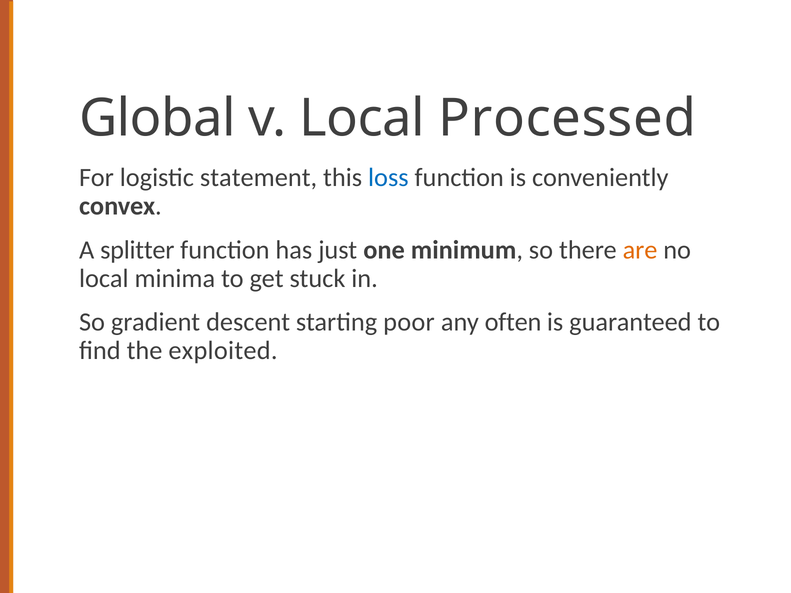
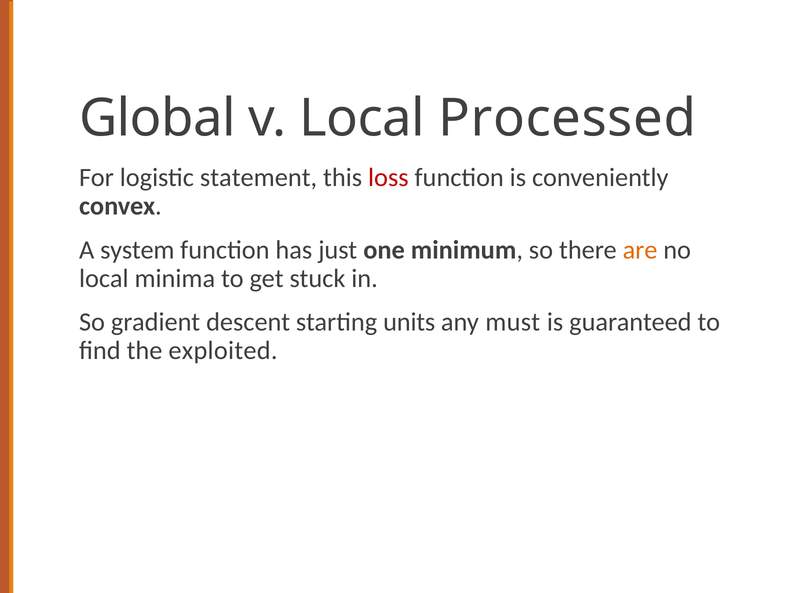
loss colour: blue -> red (388, 178)
splitter: splitter -> system (137, 250)
poor: poor -> units (409, 322)
often: often -> must (513, 322)
